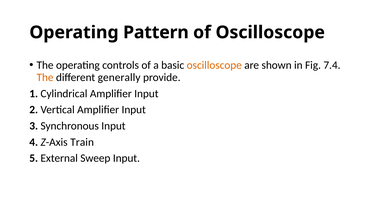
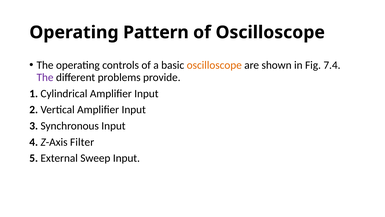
The colour: orange -> purple (45, 77)
generally: generally -> problems (119, 77)
Train: Train -> Filter (82, 142)
